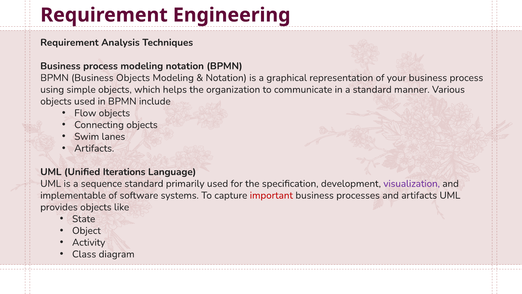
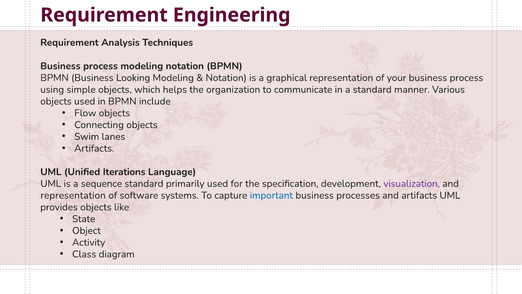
Business Objects: Objects -> Looking (133, 78)
implementable: implementable -> representation (73, 195)
important colour: red -> blue (271, 195)
